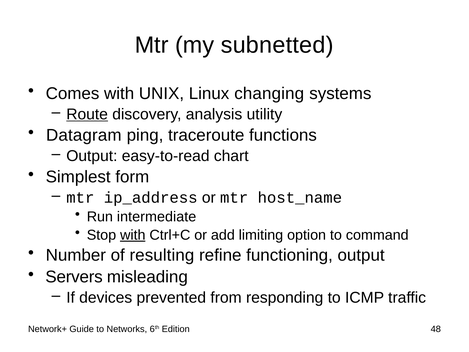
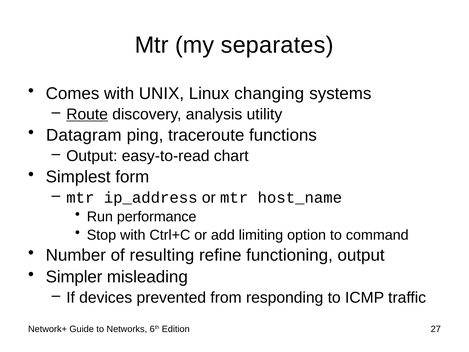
subnetted: subnetted -> separates (277, 45)
intermediate: intermediate -> performance (157, 217)
with underline: present -> none (133, 235)
Servers: Servers -> Simpler (74, 277)
48: 48 -> 27 (436, 329)
